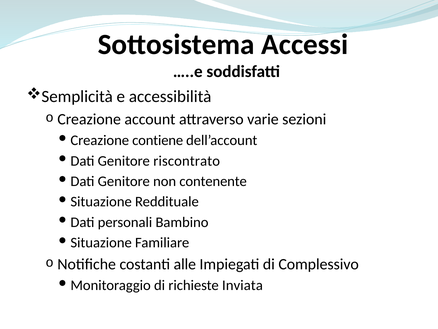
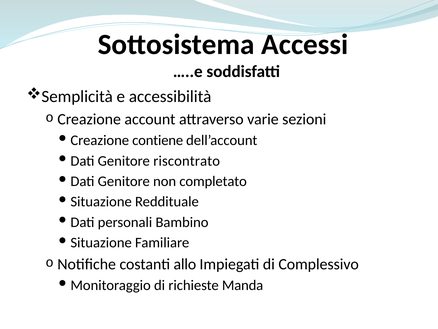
contenente: contenente -> completato (213, 181)
alle: alle -> allo (185, 264)
Inviata: Inviata -> Manda (243, 285)
